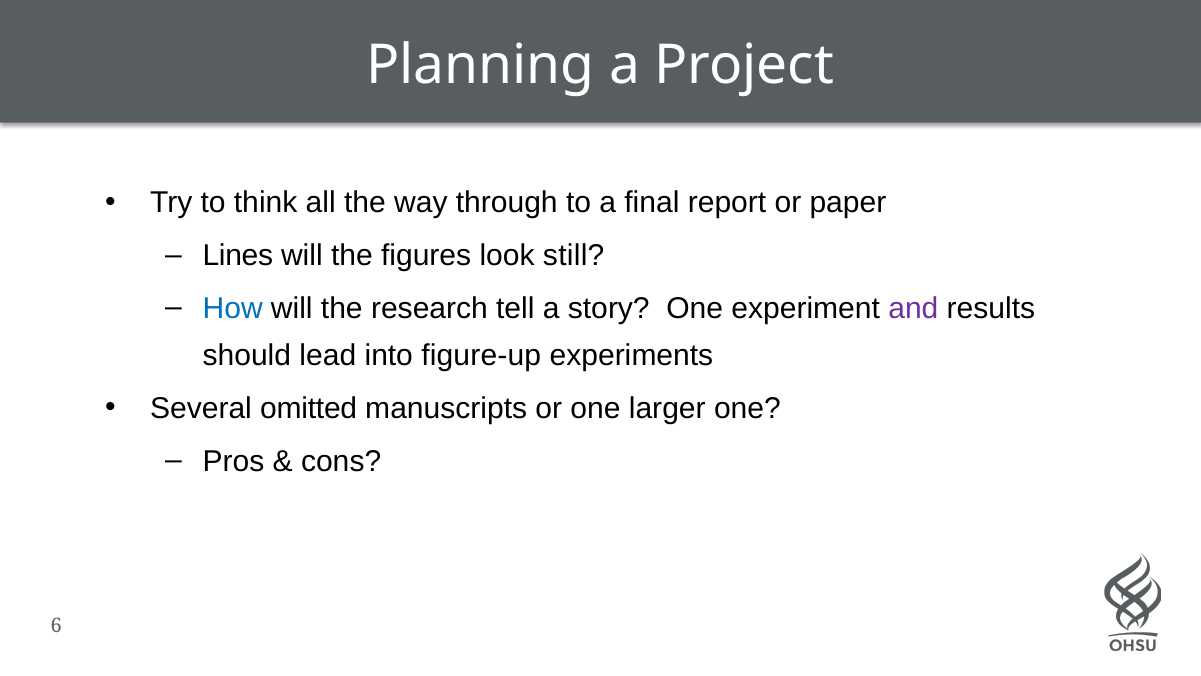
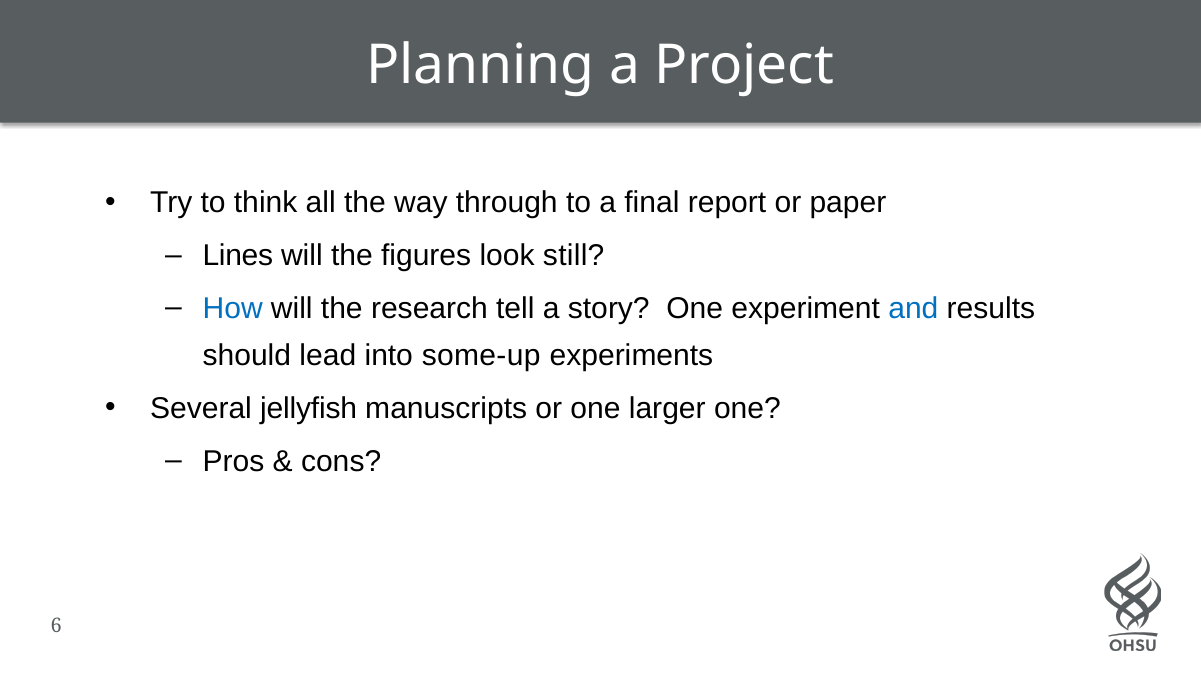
and colour: purple -> blue (913, 309)
figure-up: figure-up -> some-up (481, 355)
omitted: omitted -> jellyfish (309, 408)
